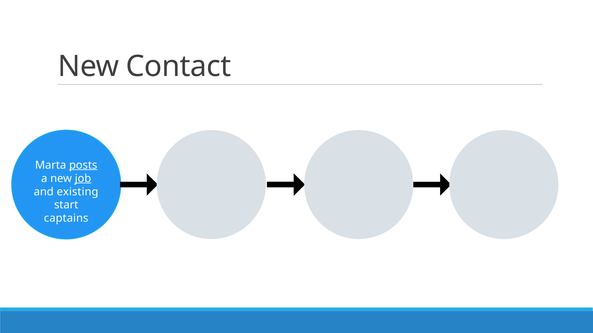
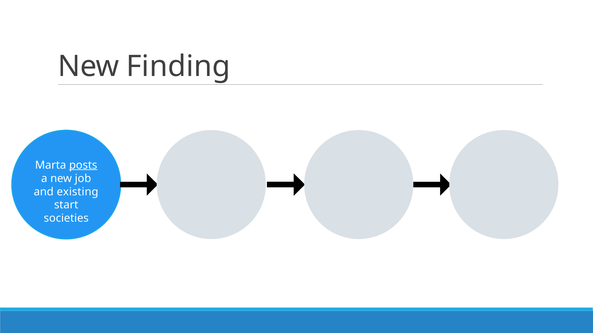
Contact: Contact -> Finding (178, 66)
job underline: present -> none (83, 179)
captains: captains -> societies (66, 219)
